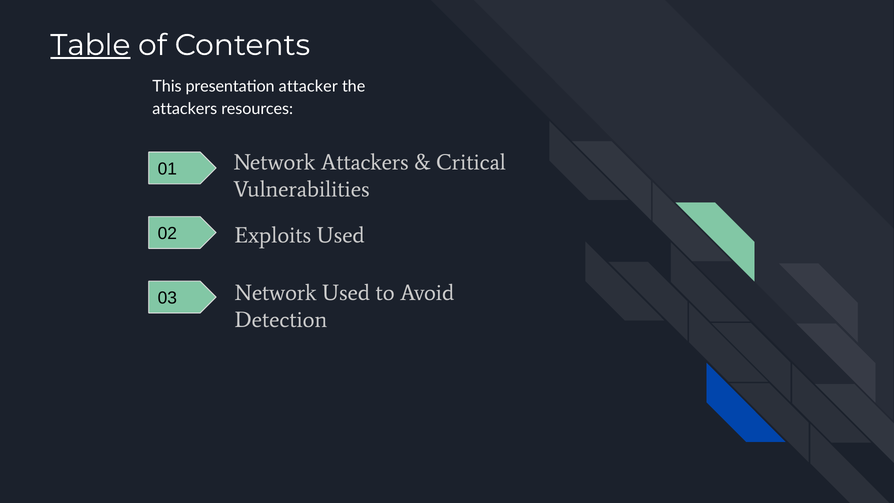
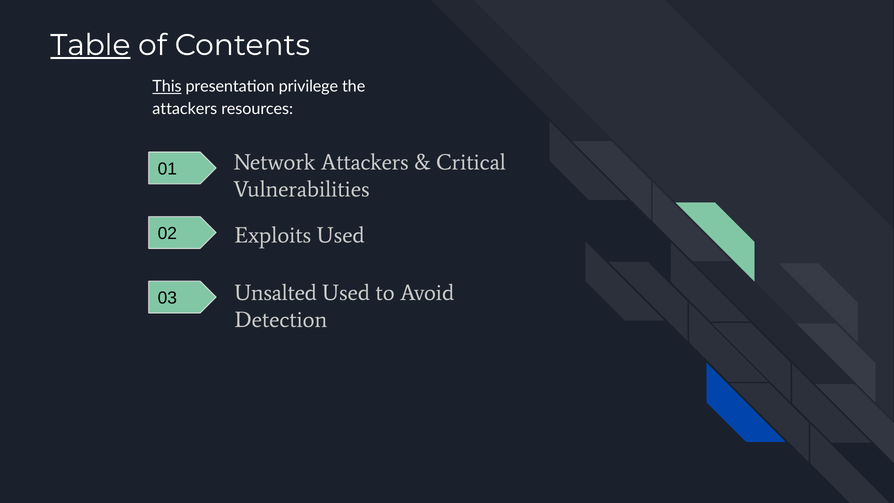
This underline: none -> present (167, 86)
attacker: attacker -> privilege (308, 86)
Network: Network -> Unsalted (276, 293)
